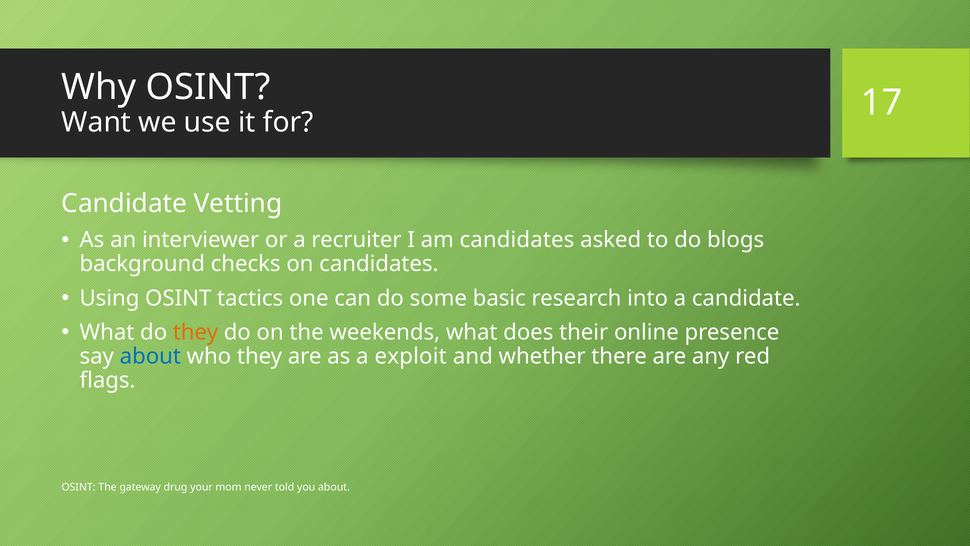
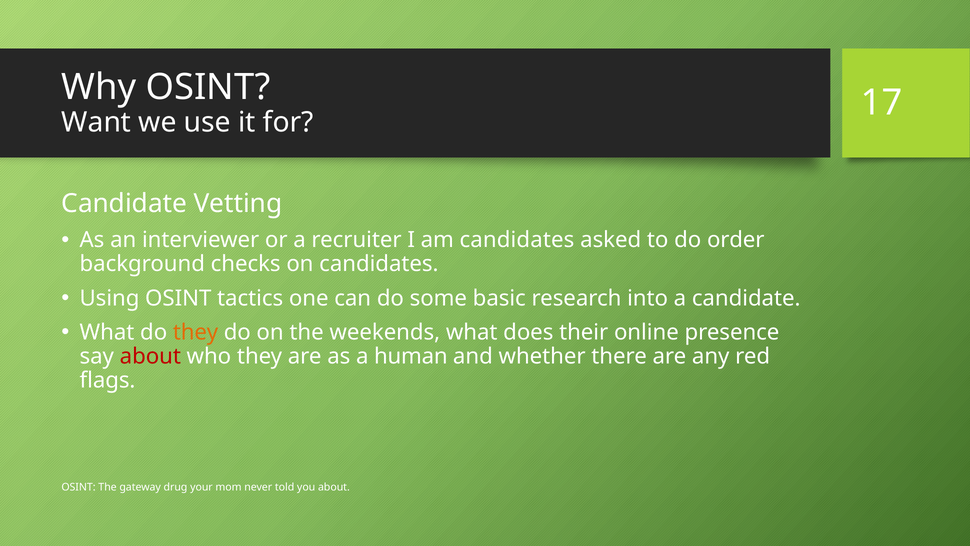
blogs: blogs -> order (736, 240)
about colour: blue -> red (150, 356)
exploit: exploit -> human (411, 356)
